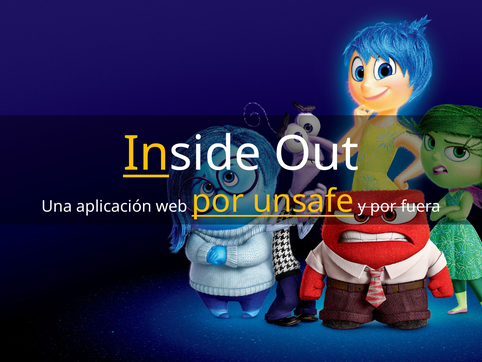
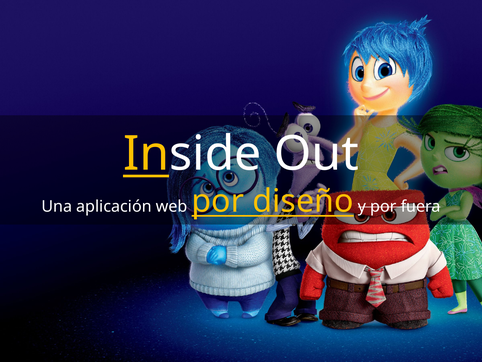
unsafe: unsafe -> diseño (303, 201)
